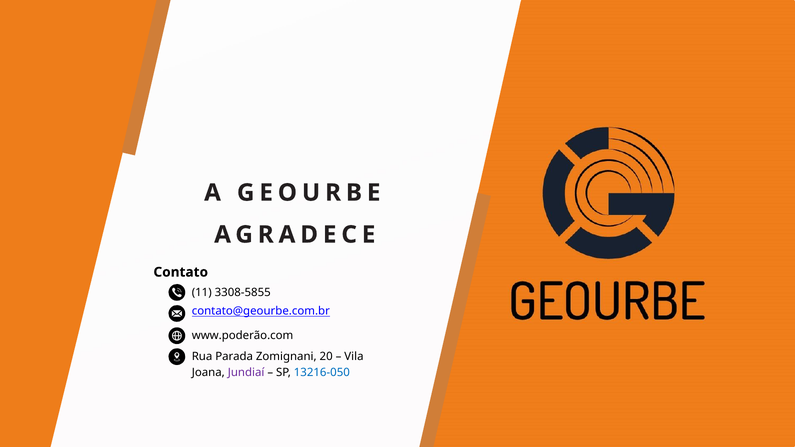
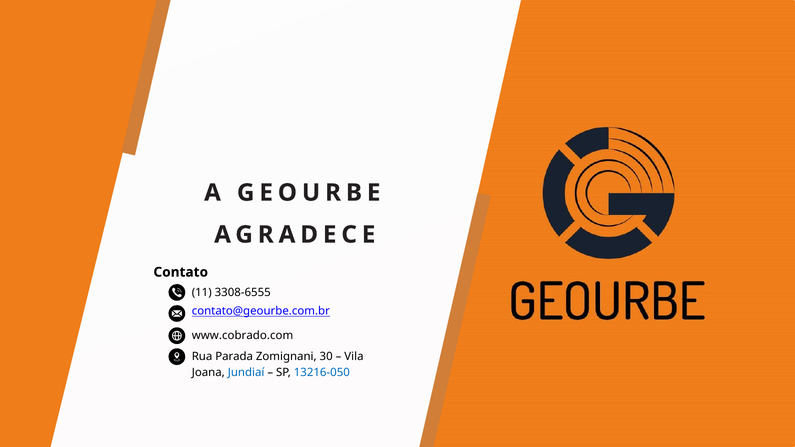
3308-5855: 3308-5855 -> 3308-6555 (243, 293)
www.poderão.com: www.poderão.com -> www.cobrado.com (242, 335)
20: 20 -> 30 (326, 357)
Jundiaí colour: purple -> blue (246, 373)
